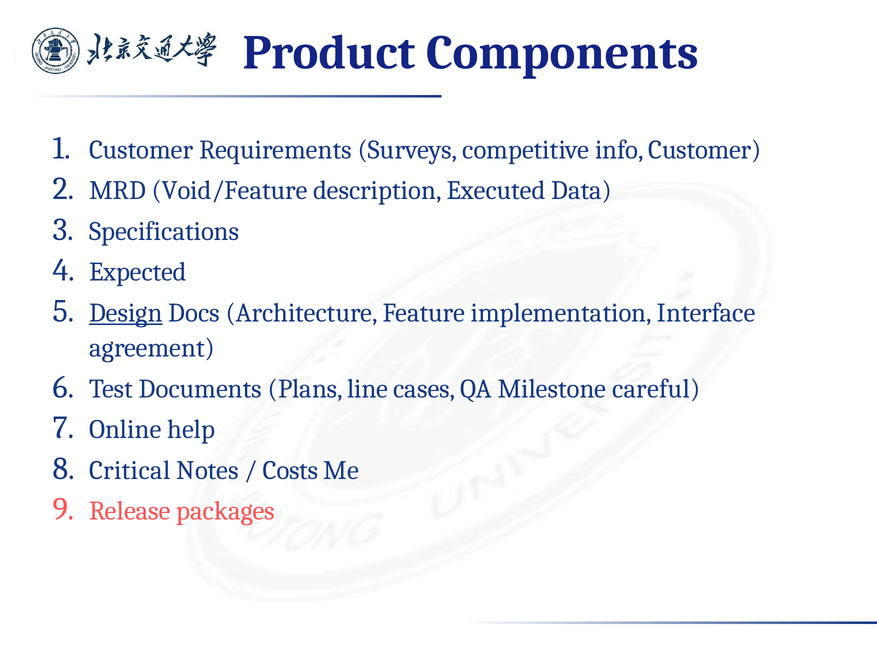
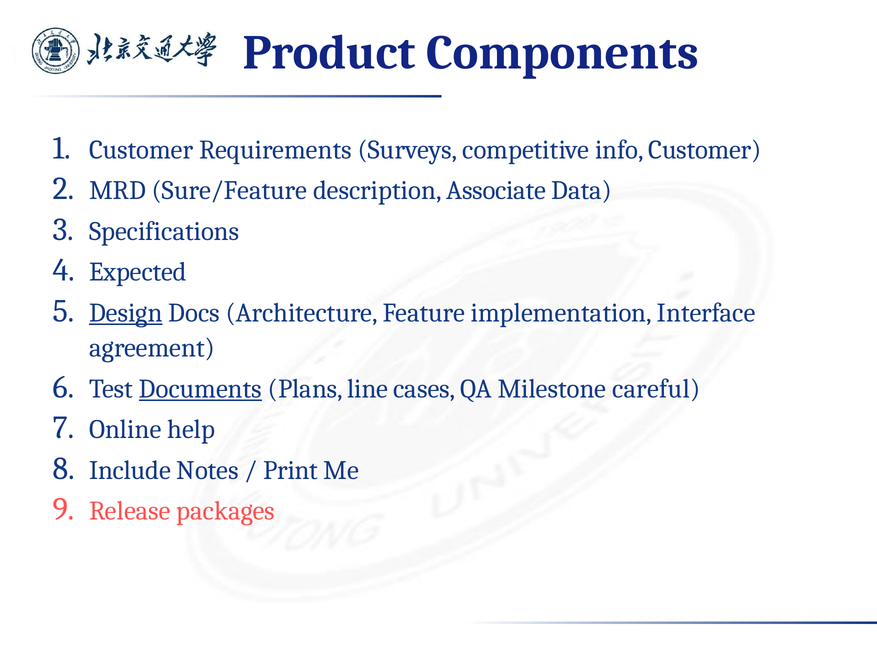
Void/Feature: Void/Feature -> Sure/Feature (230, 190)
Executed: Executed -> Associate (496, 190)
Documents underline: none -> present (200, 389)
Critical: Critical -> Include (130, 470)
Costs: Costs -> Print (291, 470)
